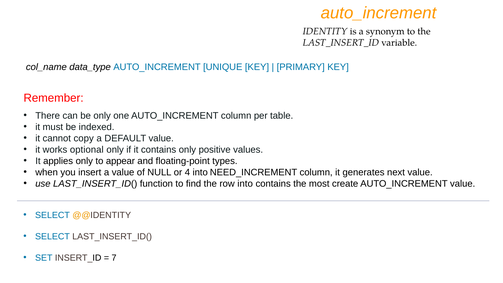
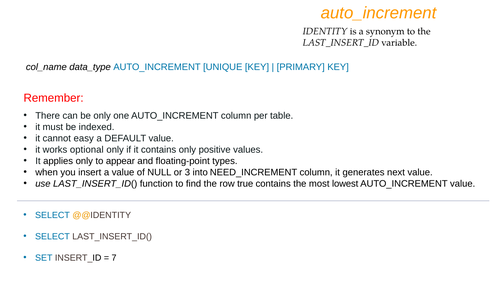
copy: copy -> easy (84, 138)
4: 4 -> 3 (187, 172)
row into: into -> true (245, 184)
create: create -> lowest (345, 184)
